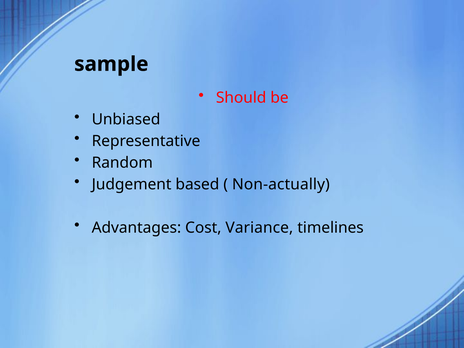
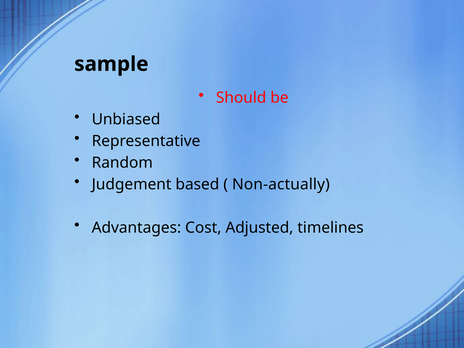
Variance: Variance -> Adjusted (259, 228)
